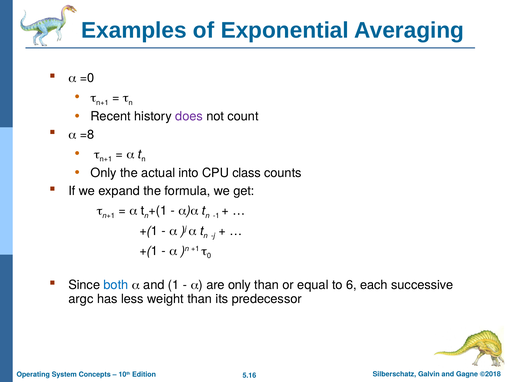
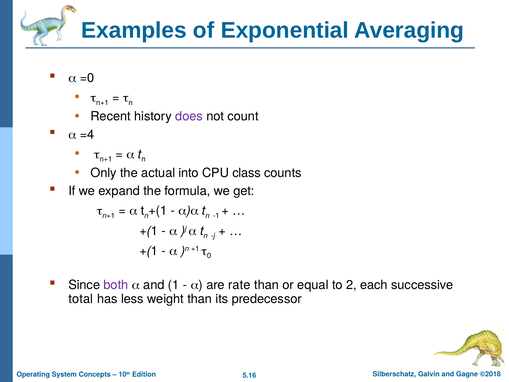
=8: =8 -> =4 (87, 134)
both colour: blue -> purple (116, 285)
are only: only -> rate (239, 285)
6: 6 -> 2 (351, 285)
argc: argc -> total (81, 299)
